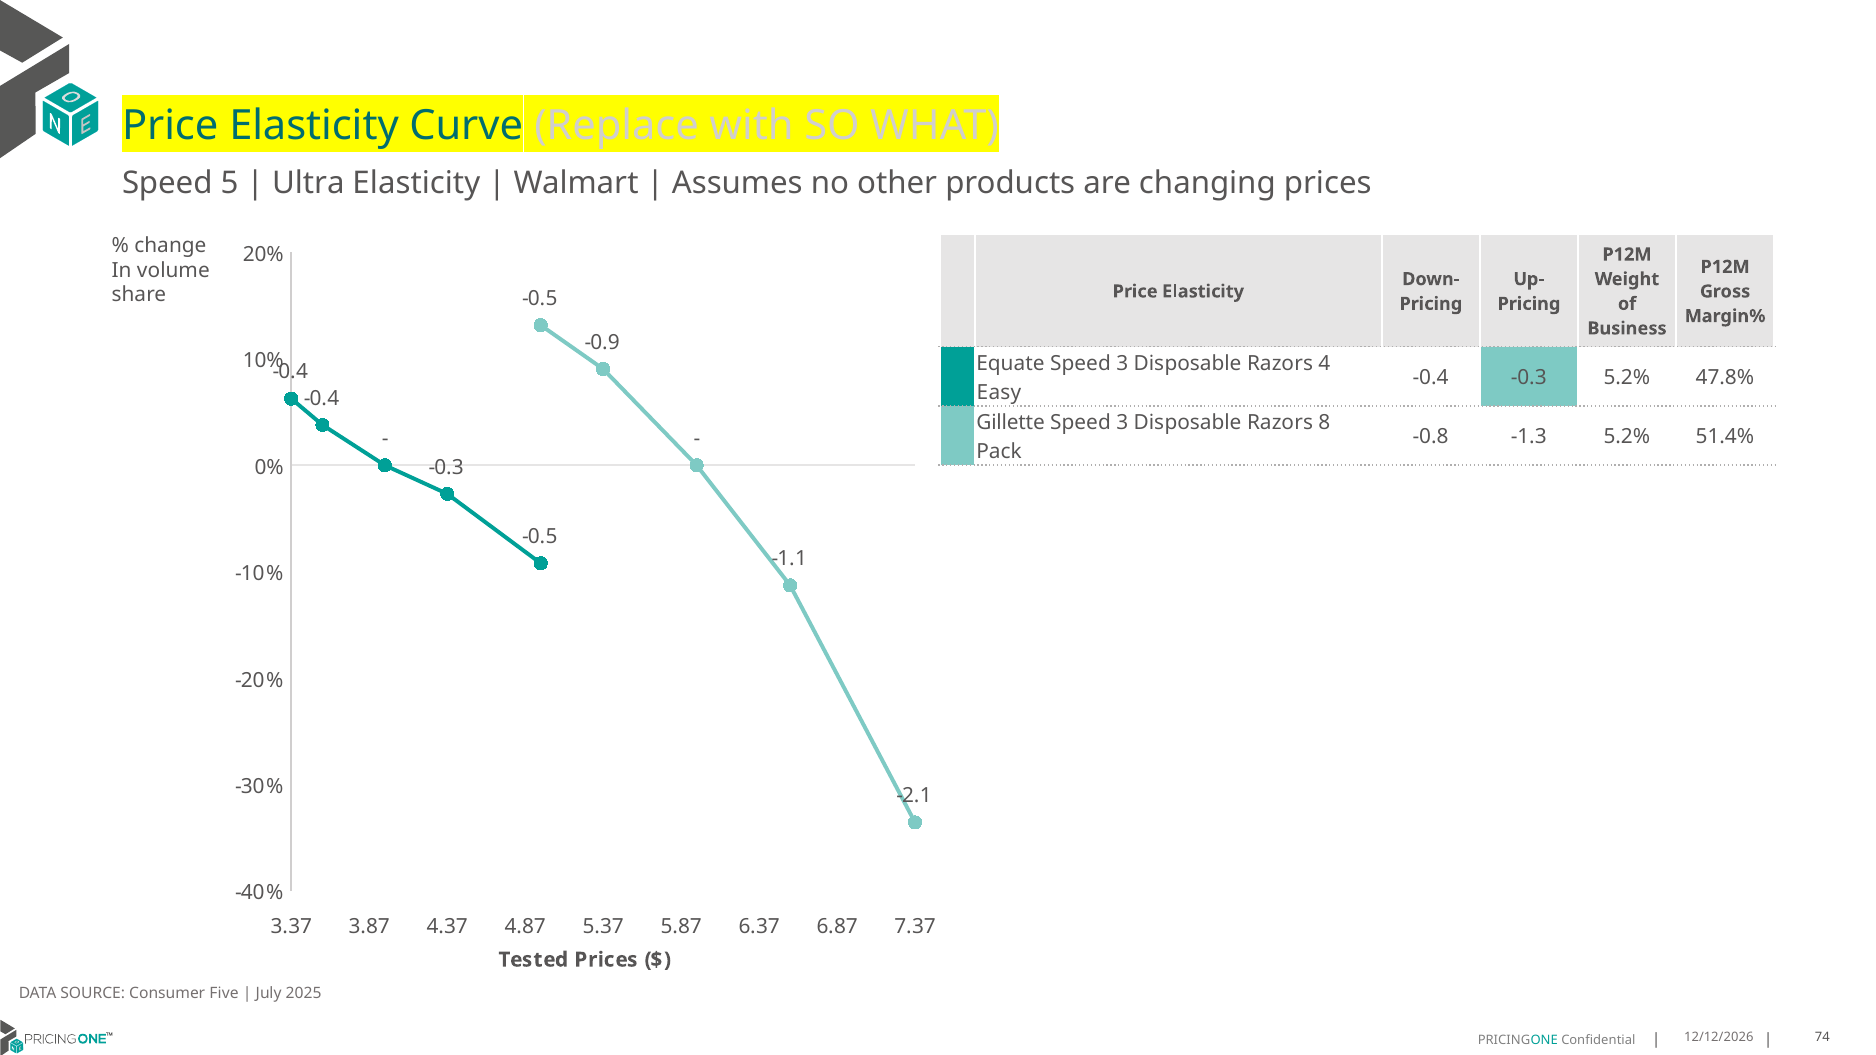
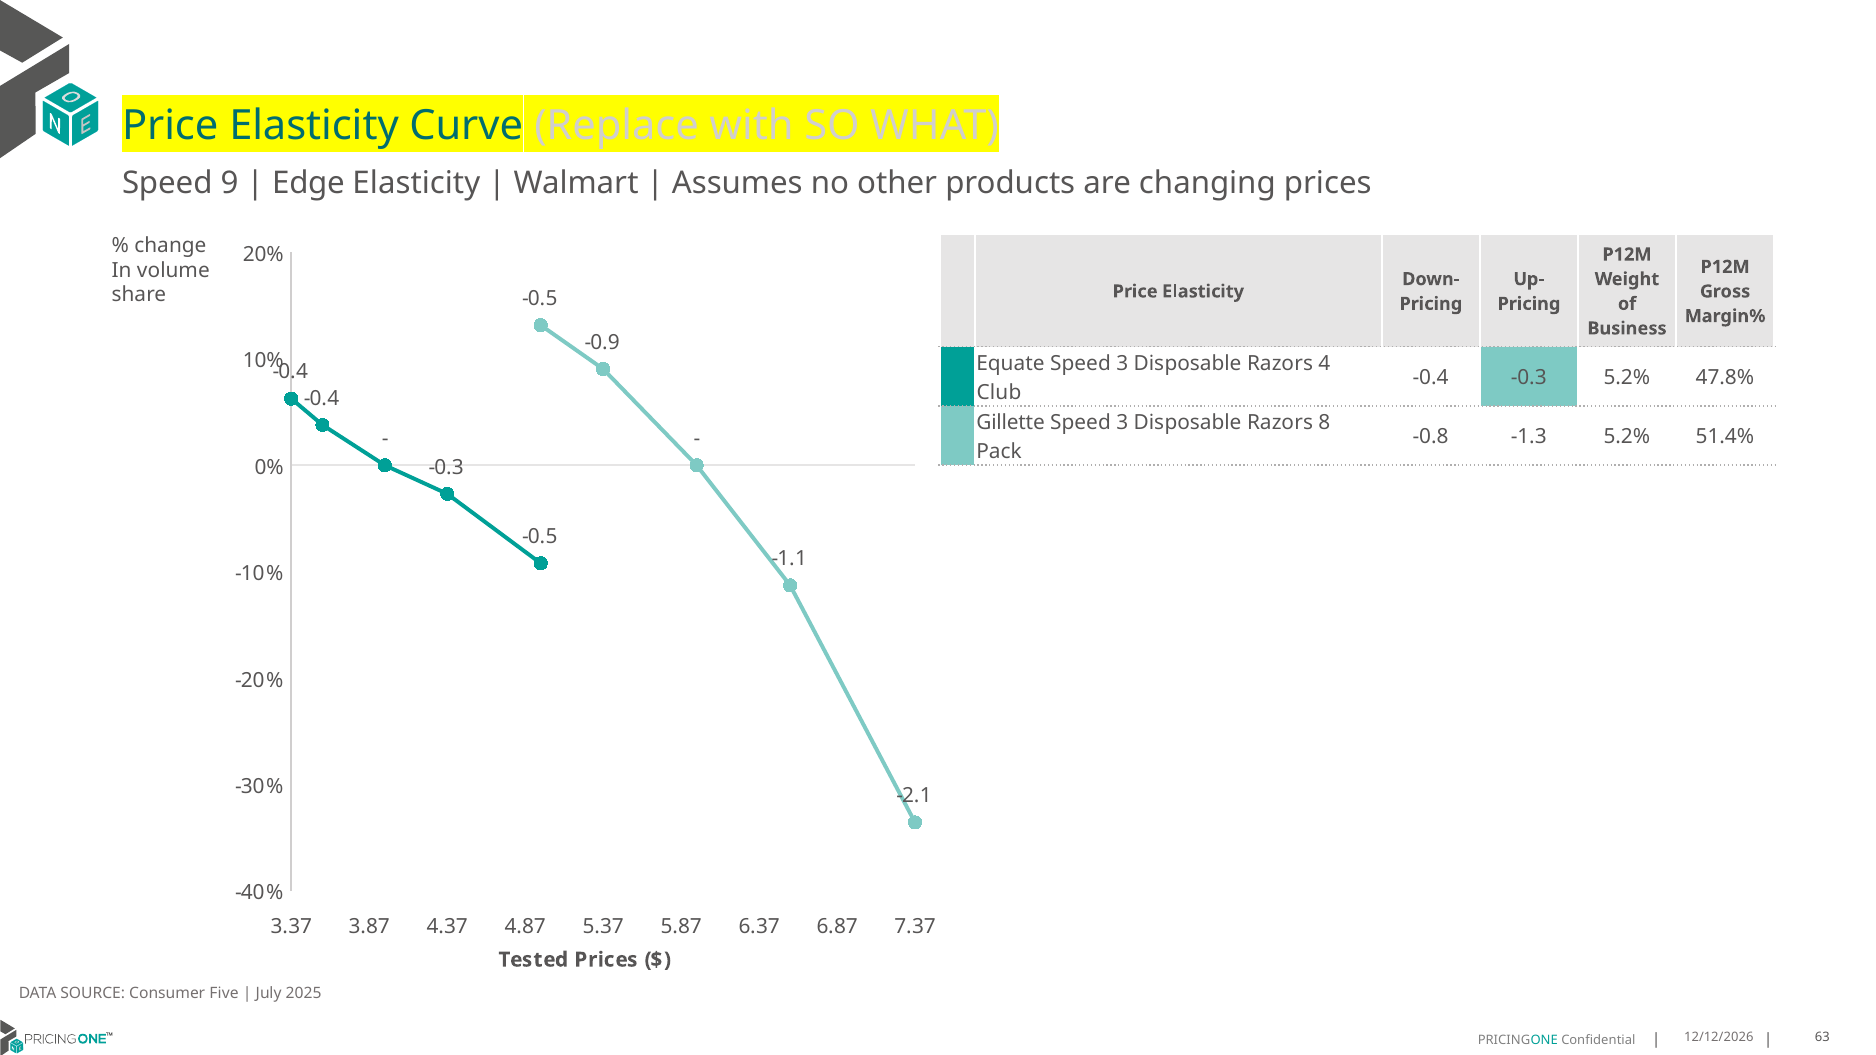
5: 5 -> 9 (230, 183)
Ultra: Ultra -> Edge (308, 183)
Easy: Easy -> Club (999, 393)
74: 74 -> 63 (1822, 1038)
